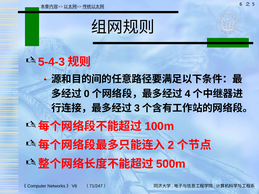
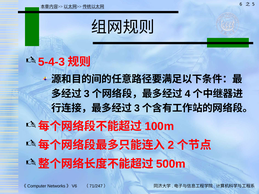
0: 0 -> 3 (87, 94)
